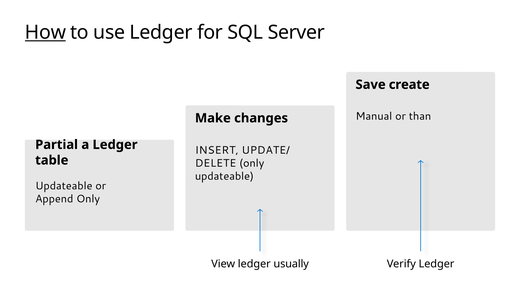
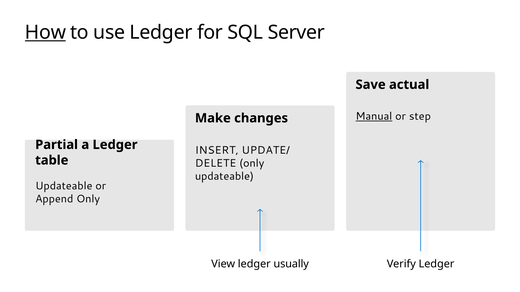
create: create -> actual (409, 85)
Manual underline: none -> present (374, 117)
than: than -> step (420, 117)
